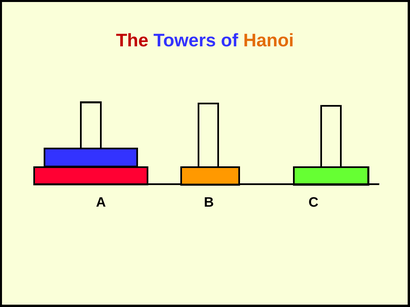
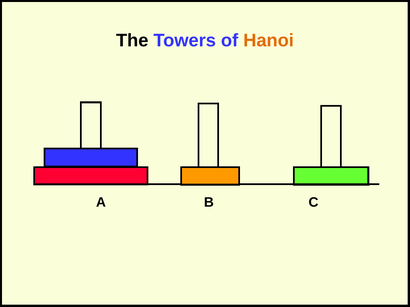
The colour: red -> black (132, 41)
